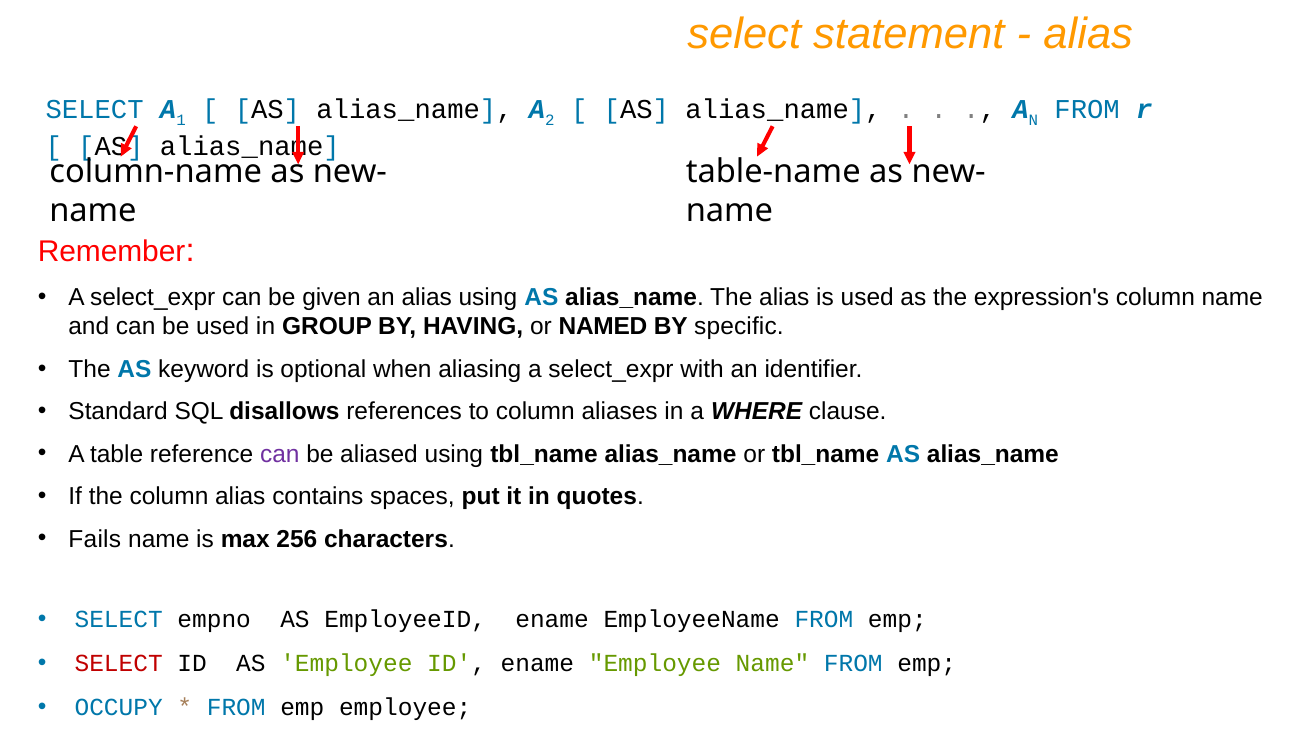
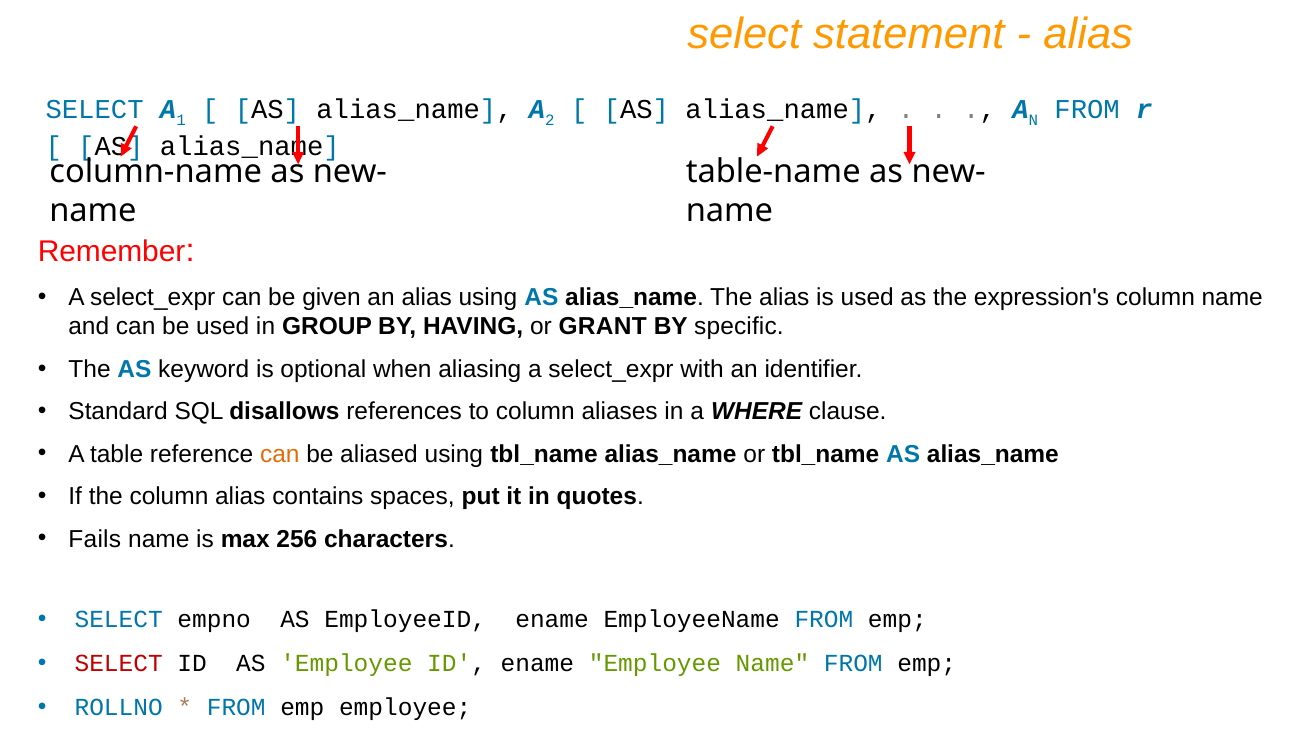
NAMED: NAMED -> GRANT (603, 327)
can colour: purple -> orange (280, 454)
OCCUPY: OCCUPY -> ROLLNO (119, 707)
